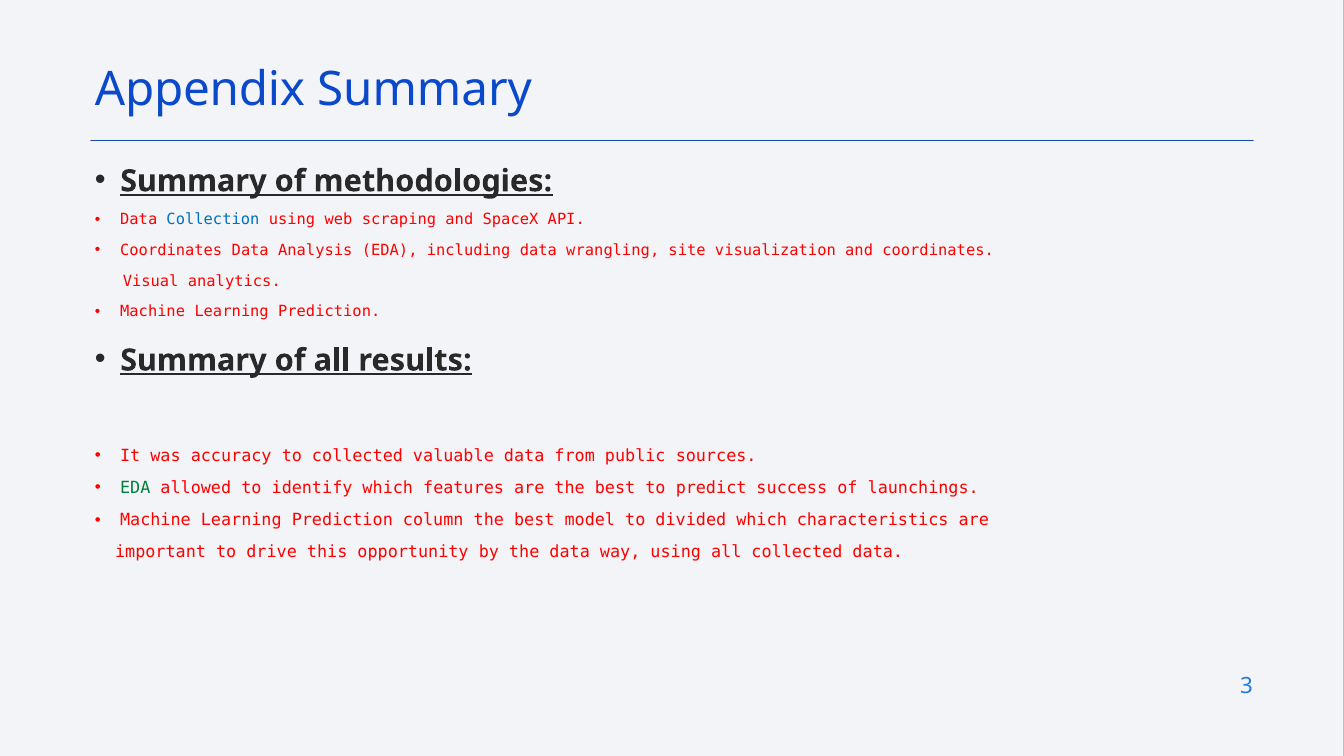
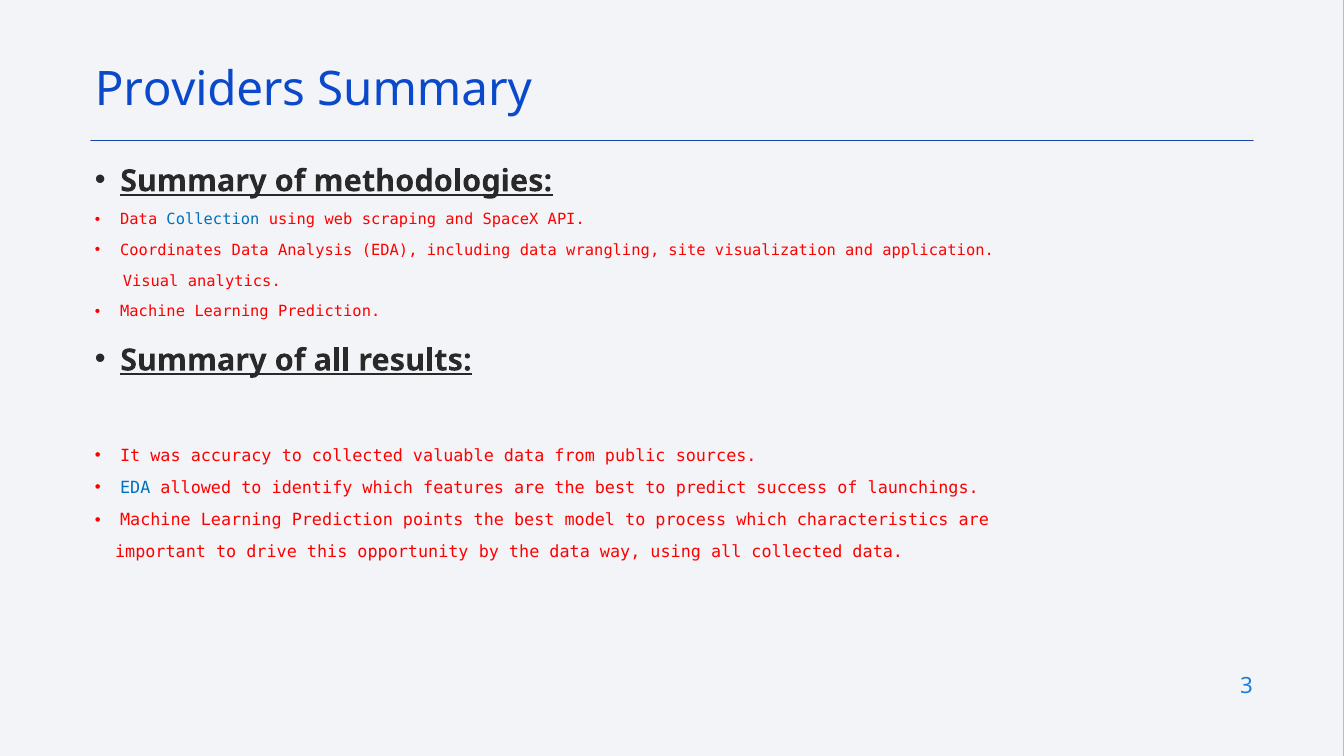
Appendix: Appendix -> Providers (200, 90)
and coordinates: coordinates -> application (938, 250)
EDA colour: green -> blue (135, 488)
column: column -> points (433, 520)
divided: divided -> process (691, 520)
